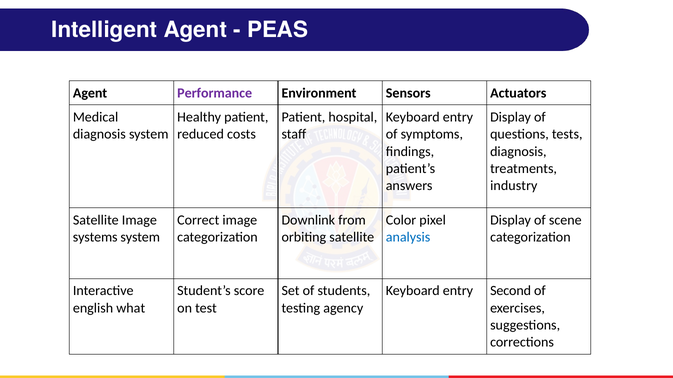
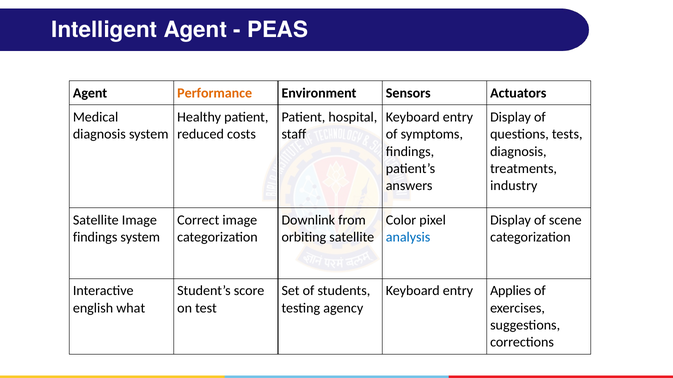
Performance colour: purple -> orange (215, 93)
systems: systems -> findings (95, 238)
Second: Second -> Applies (511, 291)
